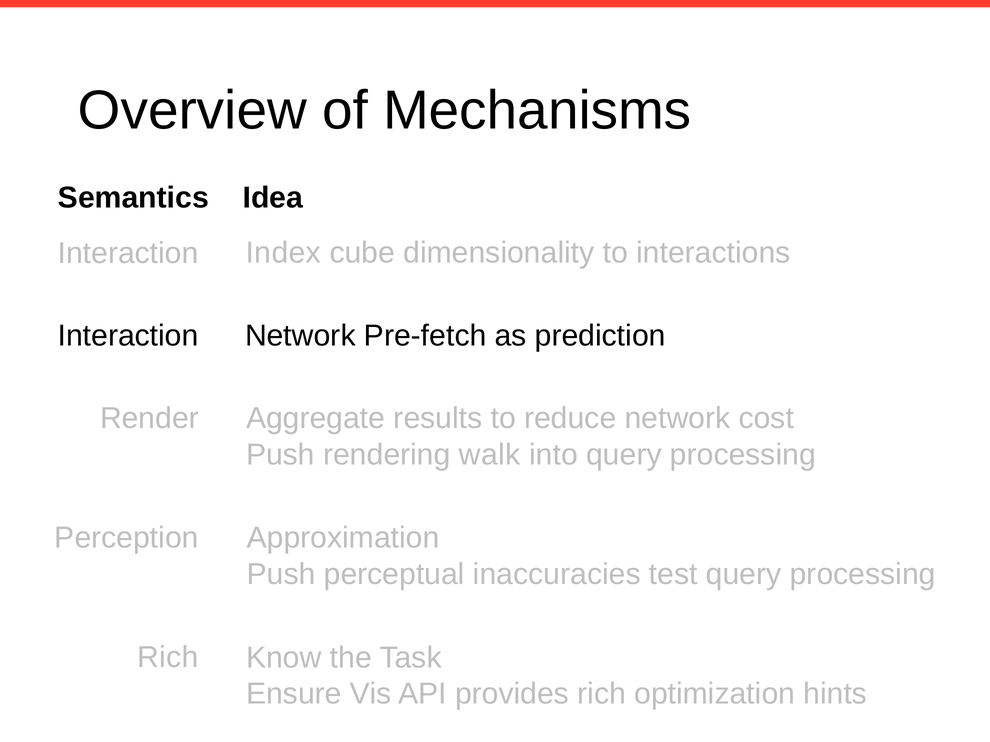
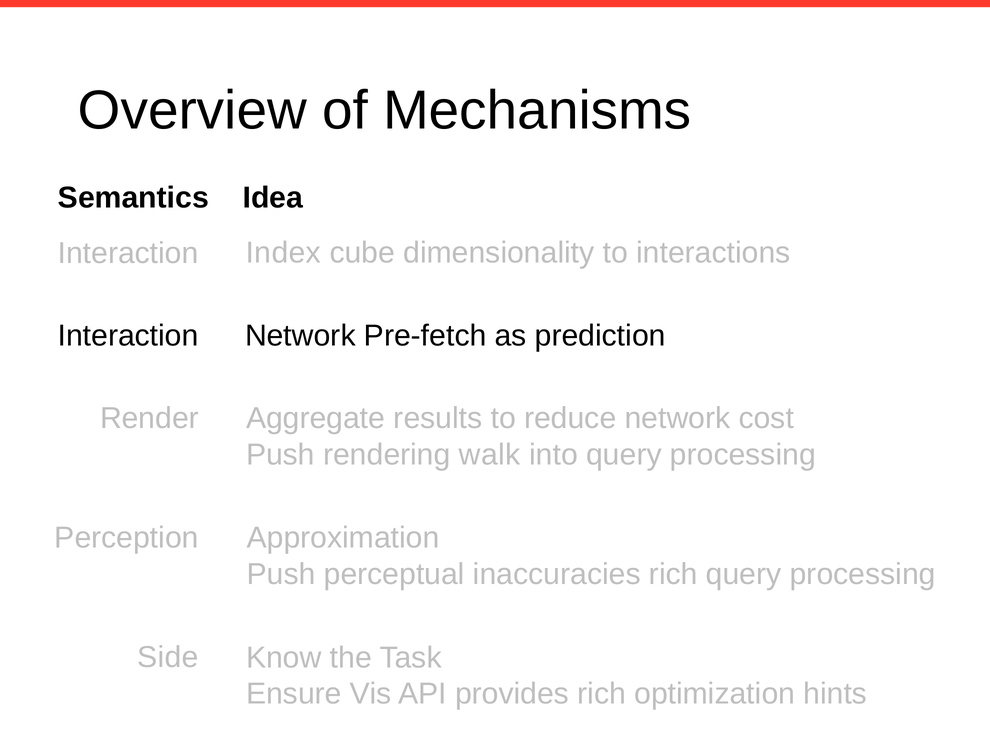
inaccuracies test: test -> rich (673, 575)
Rich: Rich -> Side (168, 658)
